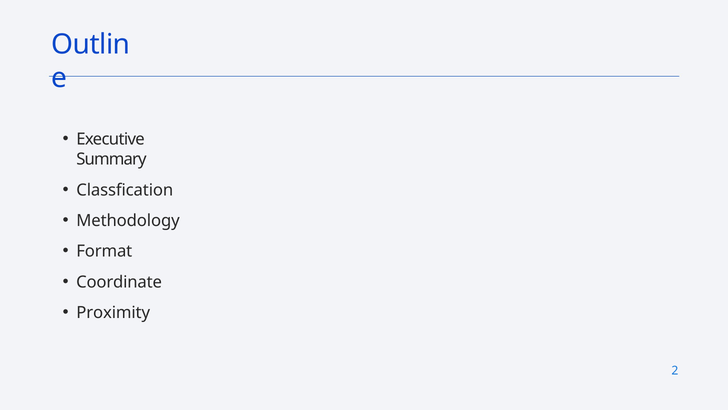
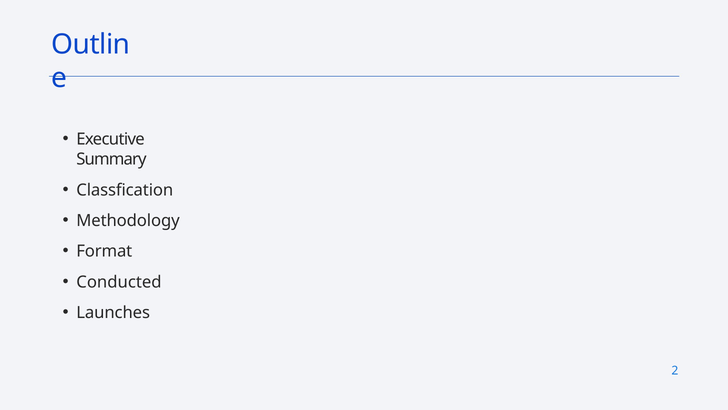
Coordinate: Coordinate -> Conducted (119, 282)
Proximity: Proximity -> Launches (113, 312)
